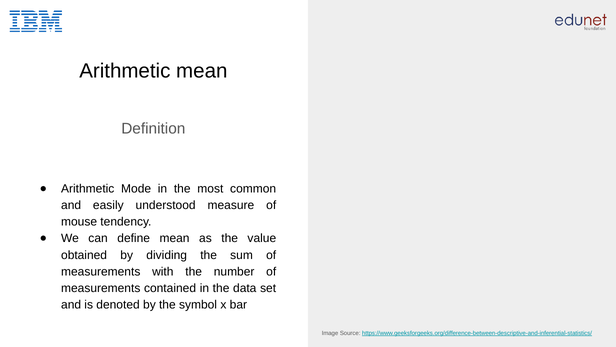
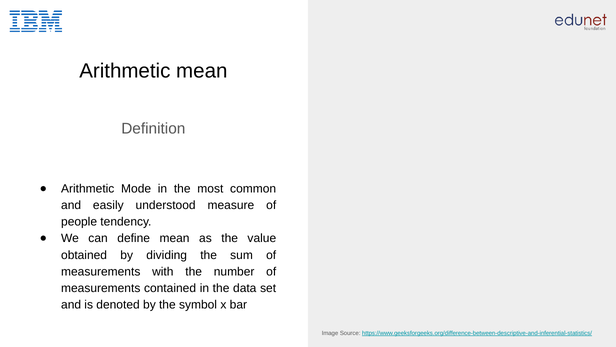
mouse: mouse -> people (79, 222)
